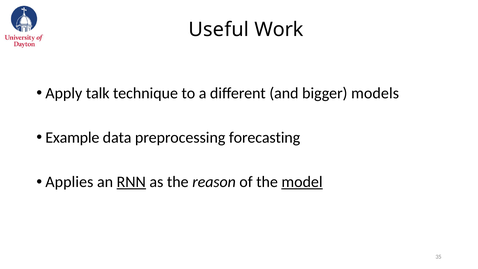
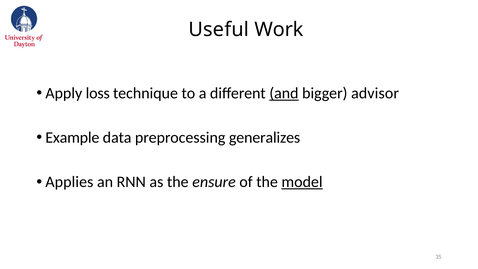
talk: talk -> loss (98, 93)
and underline: none -> present (284, 93)
models: models -> advisor (375, 93)
forecasting: forecasting -> generalizes (265, 138)
RNN underline: present -> none (131, 182)
reason: reason -> ensure (214, 182)
